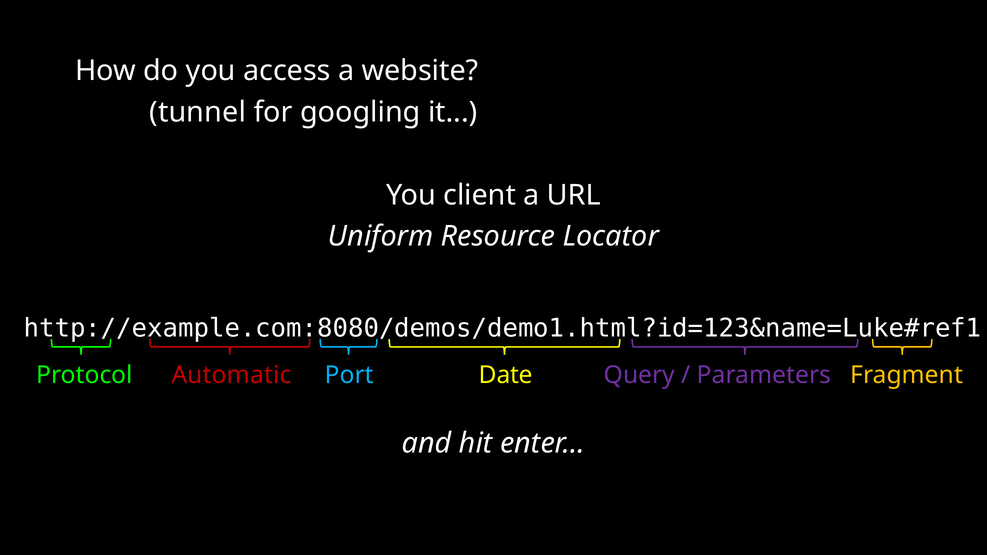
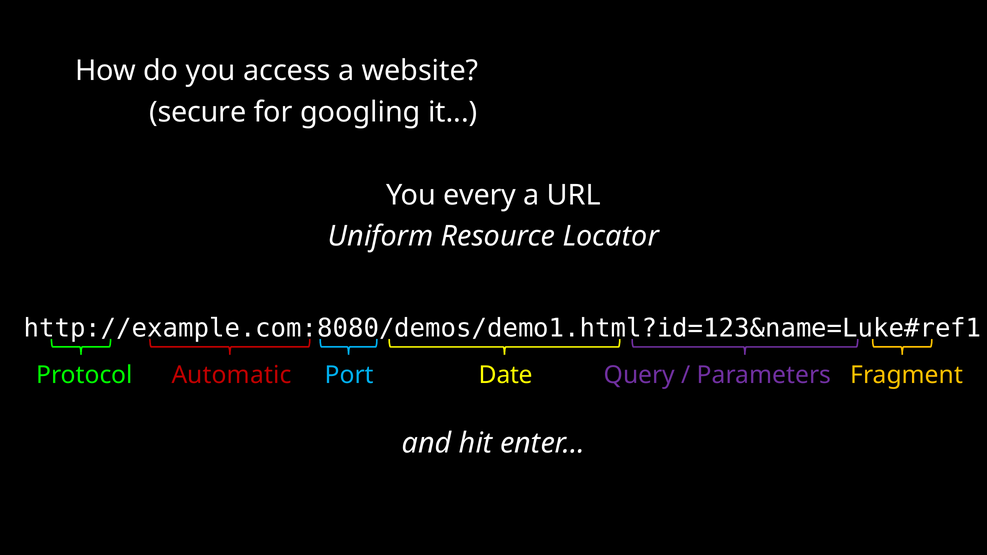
tunnel: tunnel -> secure (198, 112)
client: client -> every (480, 195)
